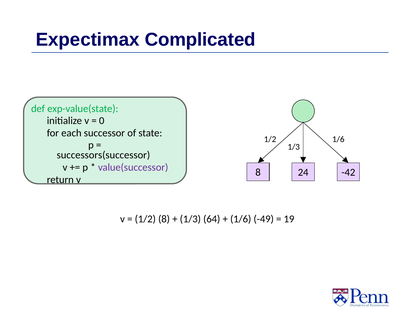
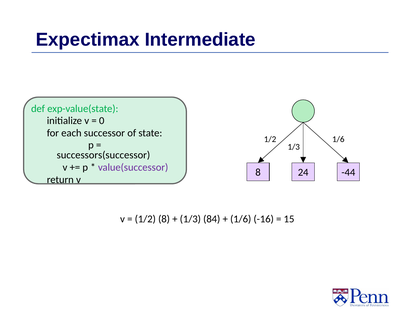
Complicated: Complicated -> Intermediate (200, 40)
-42: -42 -> -44 (348, 173)
64: 64 -> 84 (212, 219)
-49: -49 -> -16 (264, 219)
19: 19 -> 15 (289, 219)
